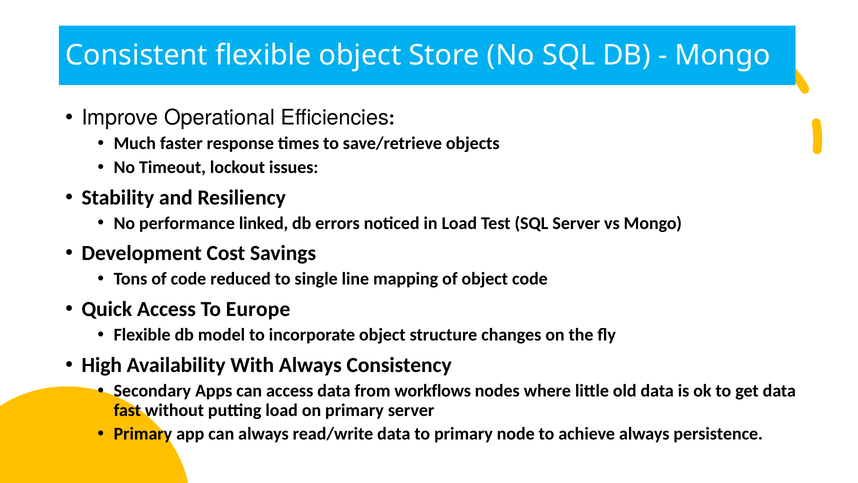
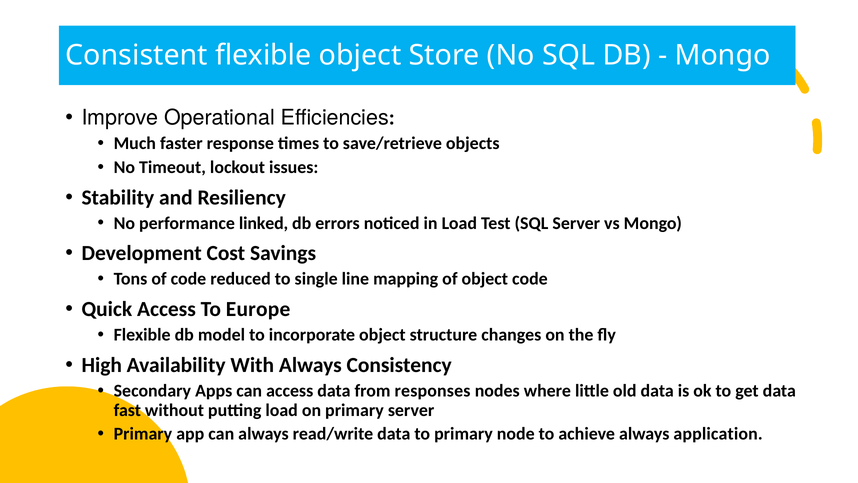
workflows: workflows -> responses (433, 391)
persistence: persistence -> application (718, 434)
